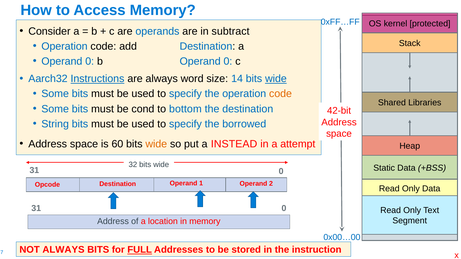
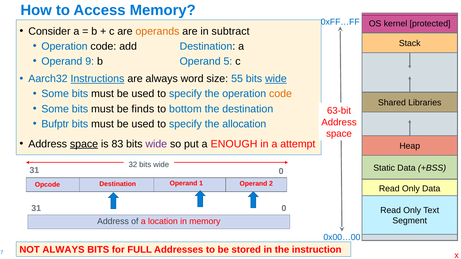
operands colour: blue -> orange (157, 31)
0: 0 -> 9 (90, 61)
b Operand 0: 0 -> 5 (228, 61)
14: 14 -> 55 (237, 79)
cond: cond -> finds (143, 109)
42-bit: 42-bit -> 63-bit (339, 111)
String: String -> Bufptr (55, 124)
borrowed: borrowed -> allocation (244, 124)
space underline: none -> present (84, 144)
60: 60 -> 83 (117, 144)
wide colour: orange -> purple (156, 144)
INSTEAD: INSTEAD -> ENOUGH (234, 144)
FULL underline: present -> none (140, 250)
